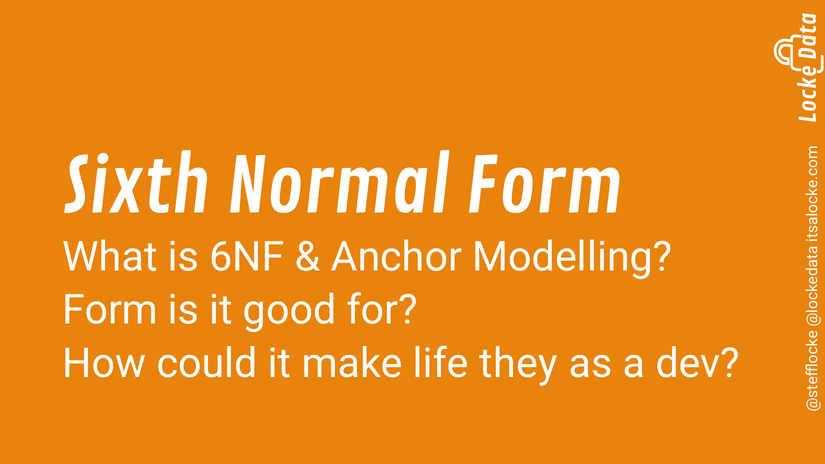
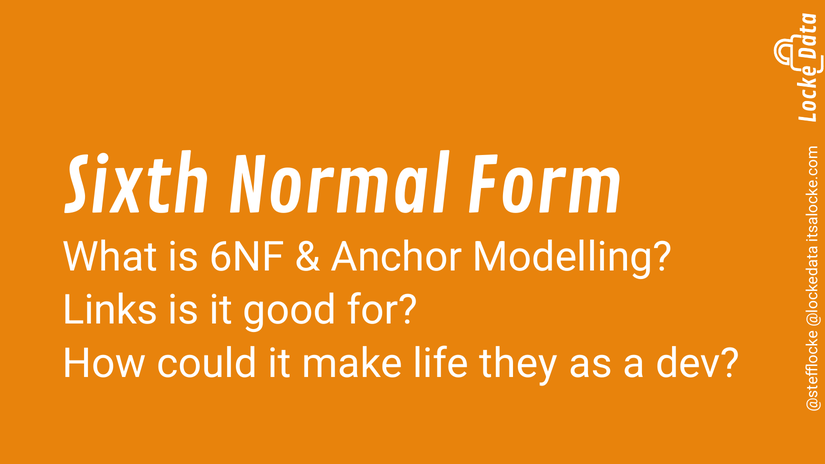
Form: Form -> Links (110, 310)
